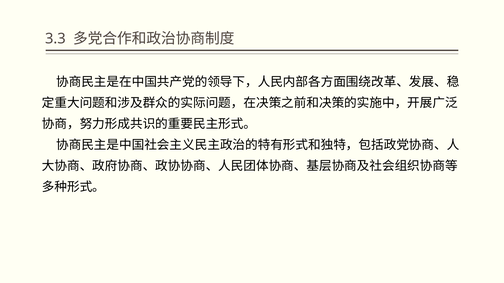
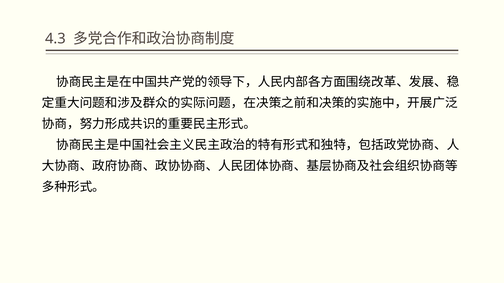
3.3: 3.3 -> 4.3 (55, 39)
